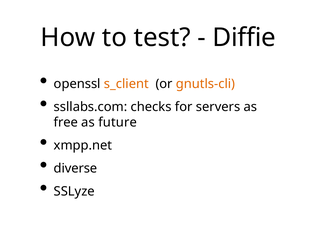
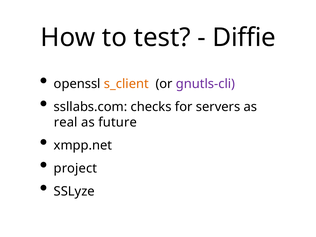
gnutls-cli colour: orange -> purple (206, 84)
free: free -> real (66, 122)
diverse: diverse -> project (75, 168)
